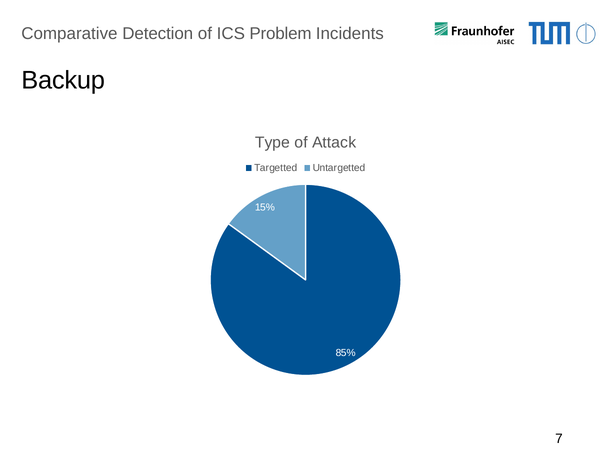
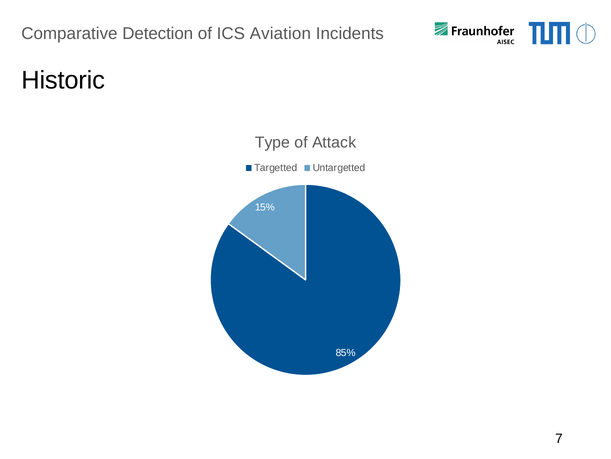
Problem: Problem -> Aviation (280, 34)
Backup: Backup -> Historic (63, 80)
